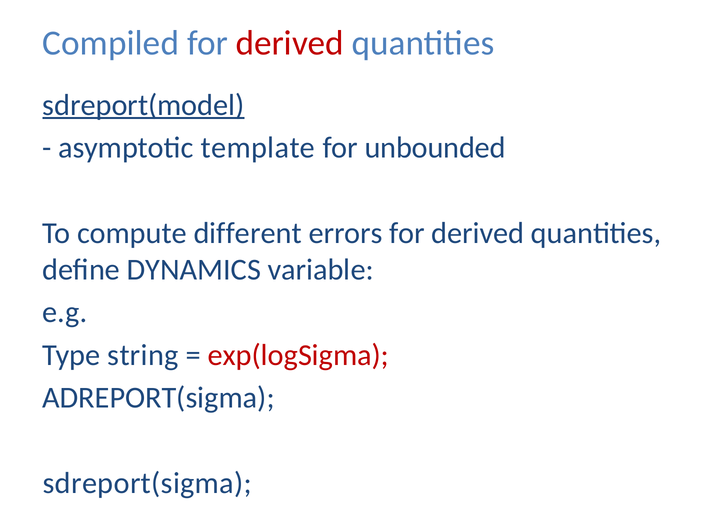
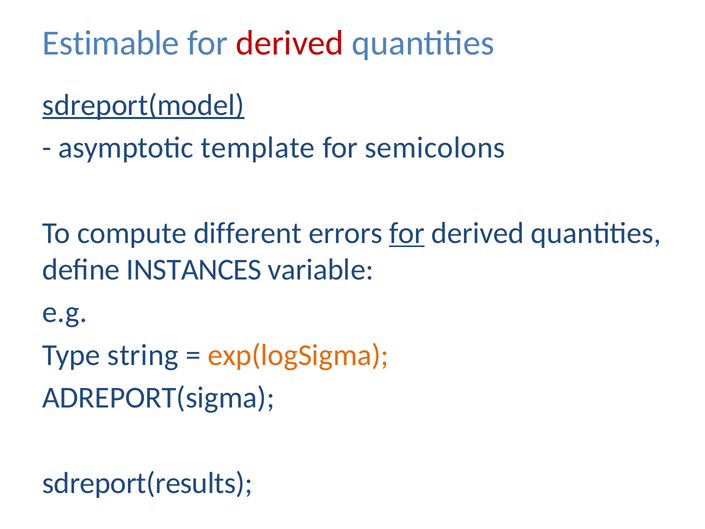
Compiled: Compiled -> Estimable (111, 43)
unbounded: unbounded -> semicolons (435, 148)
for underline: none -> present (407, 233)
DYNAMICS: DYNAMICS -> INSTANCES (194, 270)
exp(logSigma colour: red -> orange (298, 355)
sdreport(sigma: sdreport(sigma -> sdreport(results (148, 483)
